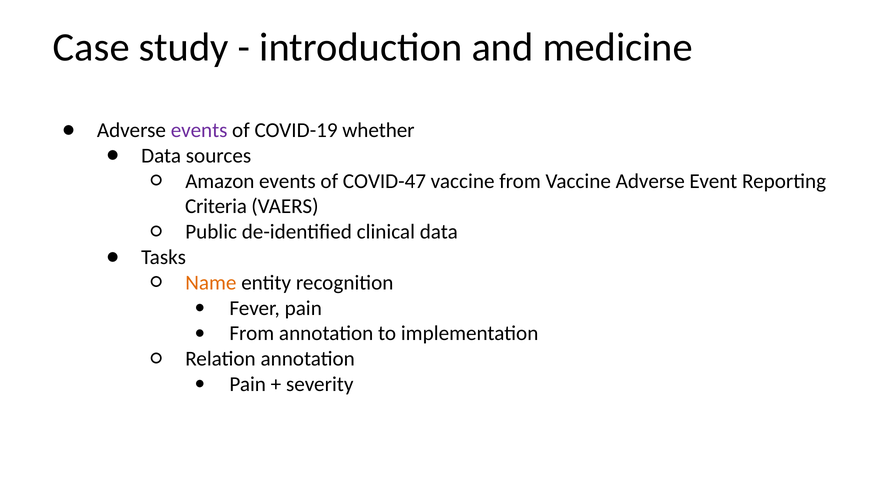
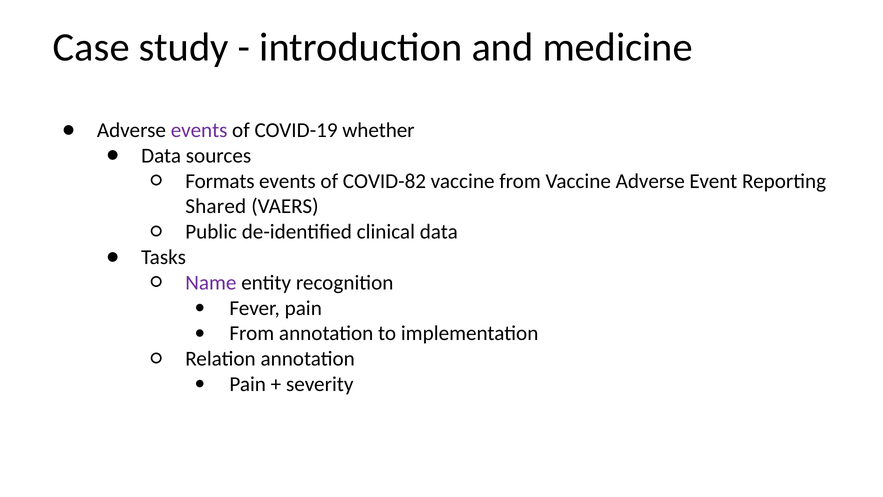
Amazon: Amazon -> Formats (220, 181)
COVID-47: COVID-47 -> COVID-82 (384, 181)
Criteria: Criteria -> Shared (216, 206)
Name colour: orange -> purple (211, 282)
